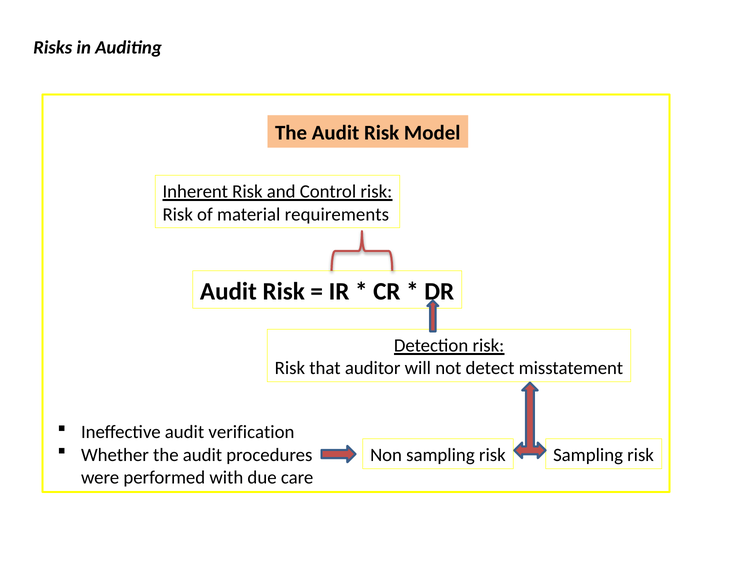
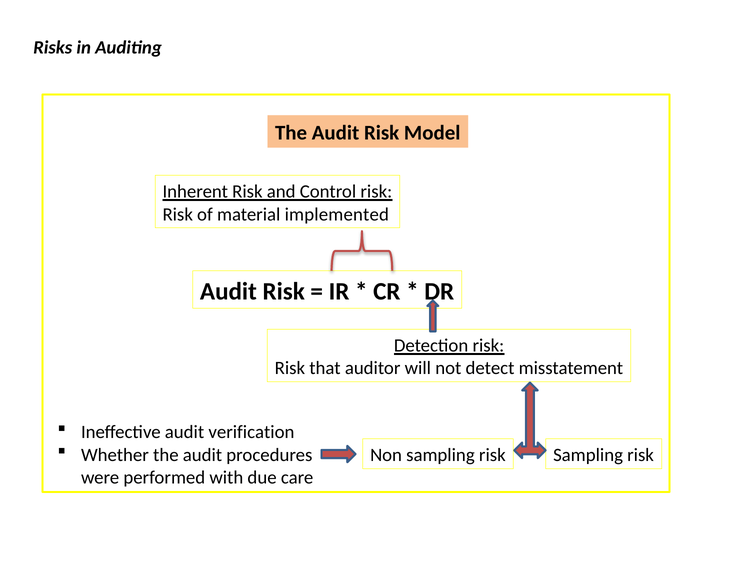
requirements: requirements -> implemented (337, 214)
